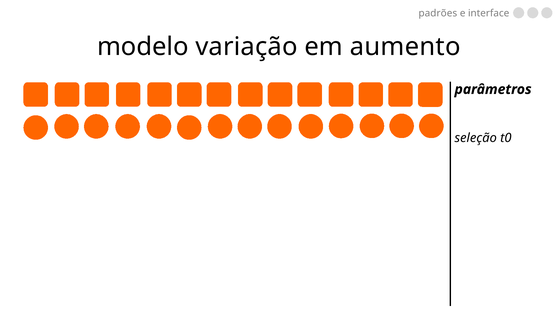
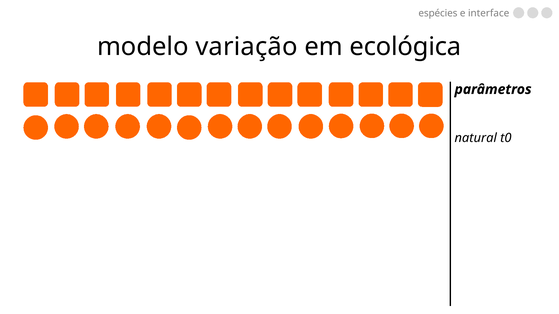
padrões: padrões -> espécies (438, 13)
aumento: aumento -> ecológica (405, 47)
seleção: seleção -> natural (476, 138)
